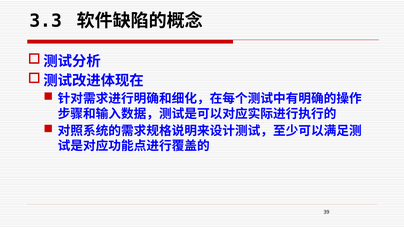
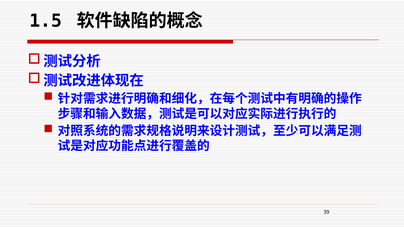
3.3: 3.3 -> 1.5 (46, 21)
